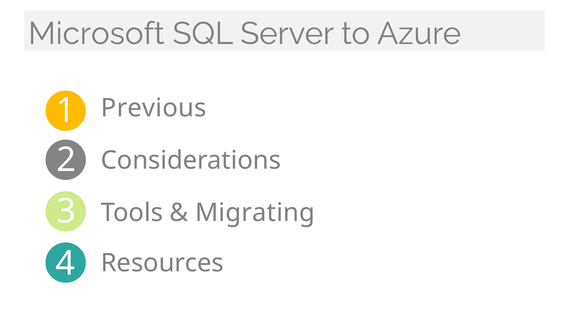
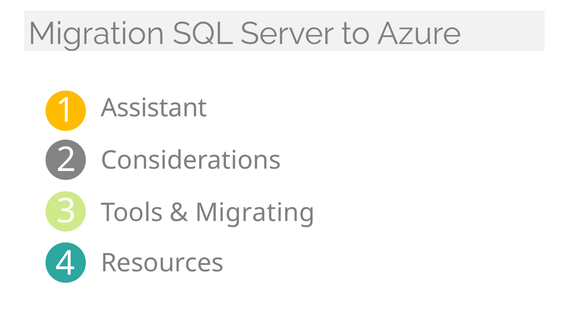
Microsoft: Microsoft -> Migration (96, 34)
Previous: Previous -> Assistant (154, 108)
